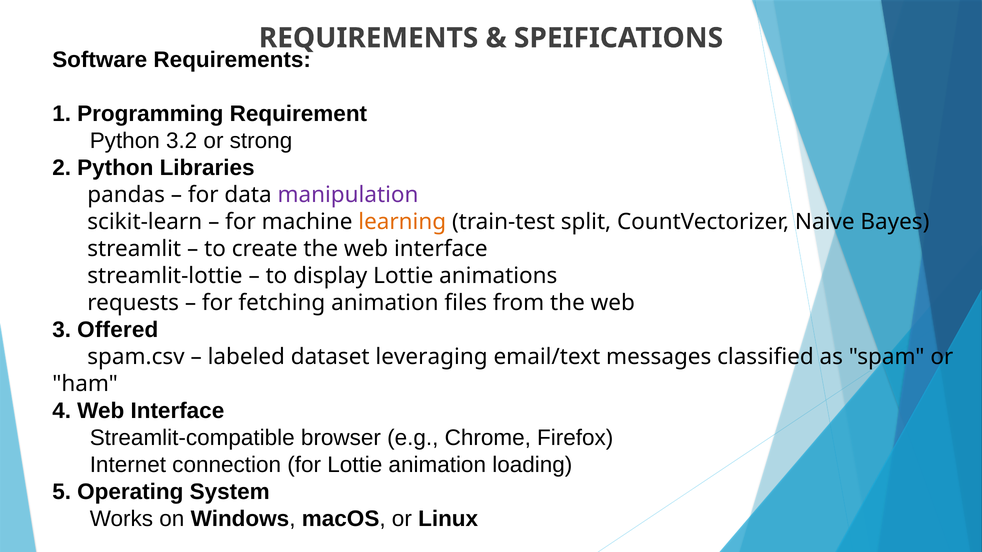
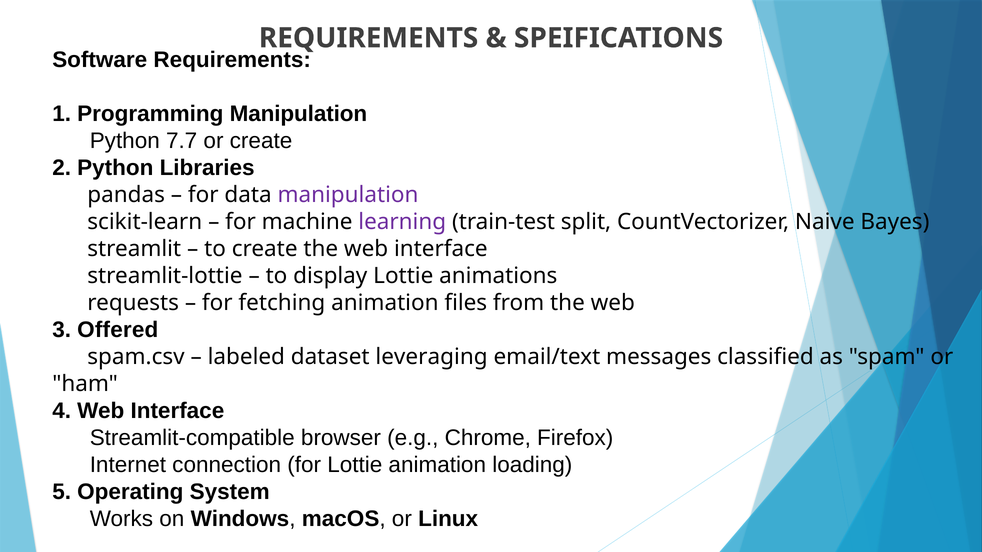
Programming Requirement: Requirement -> Manipulation (298, 114)
3.2: 3.2 -> 7.7 (182, 141)
or strong: strong -> create (261, 141)
learning colour: orange -> purple (402, 222)
